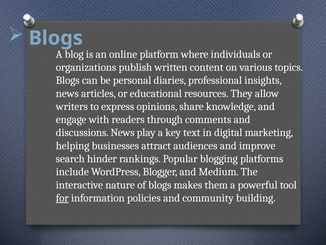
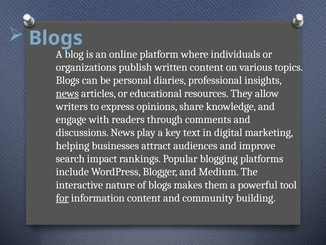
news underline: none -> present (67, 93)
hinder: hinder -> impact (102, 158)
information policies: policies -> content (144, 198)
